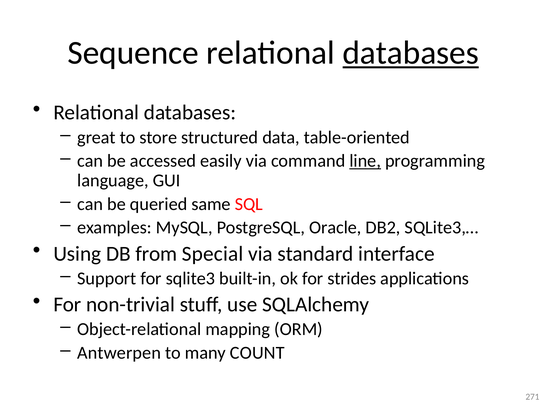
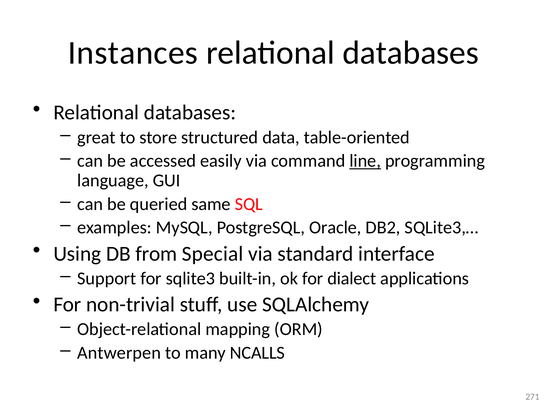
Sequence: Sequence -> Instances (133, 53)
databases underline: present -> none (411, 53)
strides: strides -> dialect (352, 279)
COUNT: COUNT -> NCALLS (257, 353)
